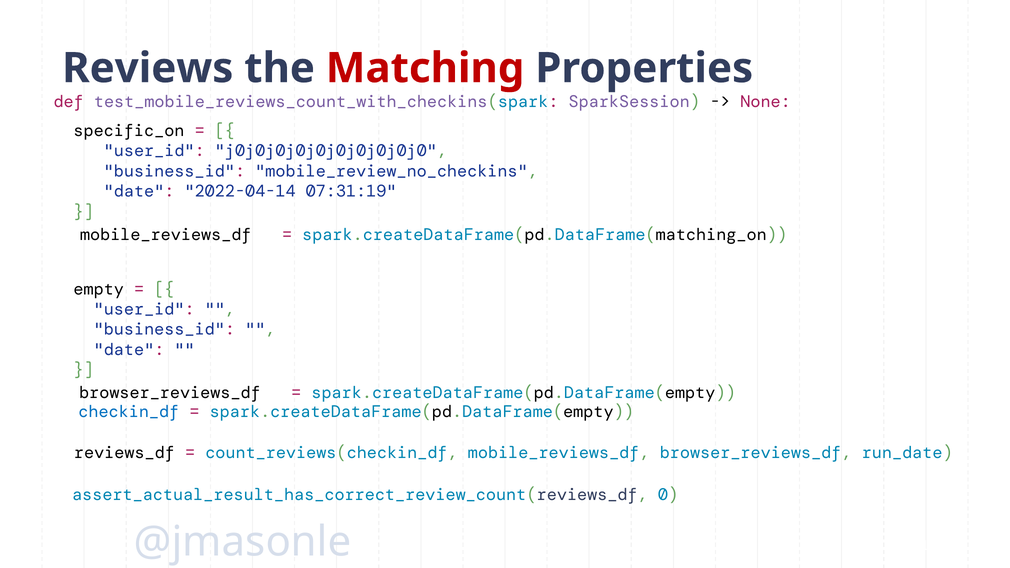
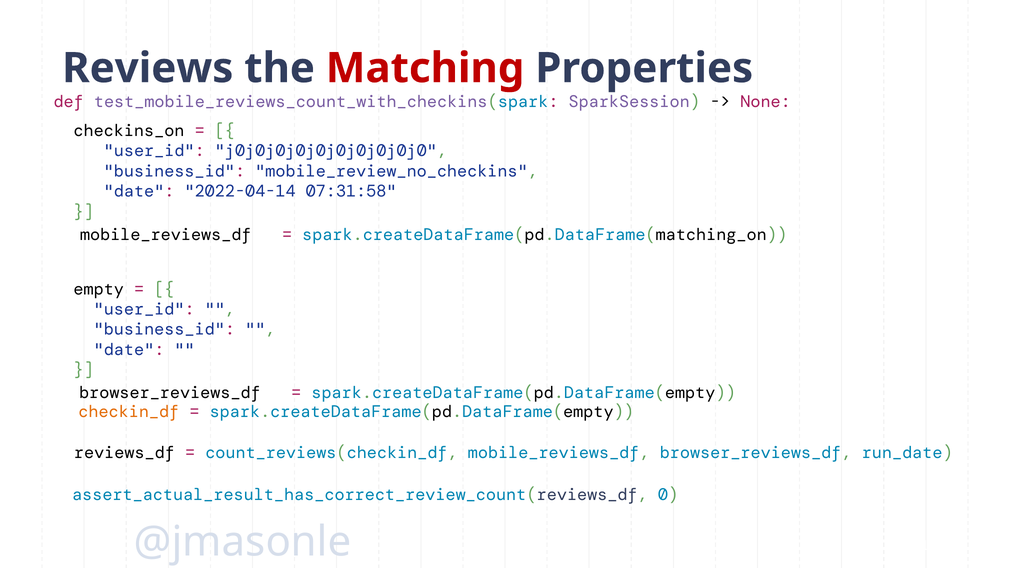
specific_on: specific_on -> checkins_on (129, 131)
07:31:19: 07:31:19 -> 07:31:58 (351, 191)
checkin_df colour: blue -> orange (129, 412)
